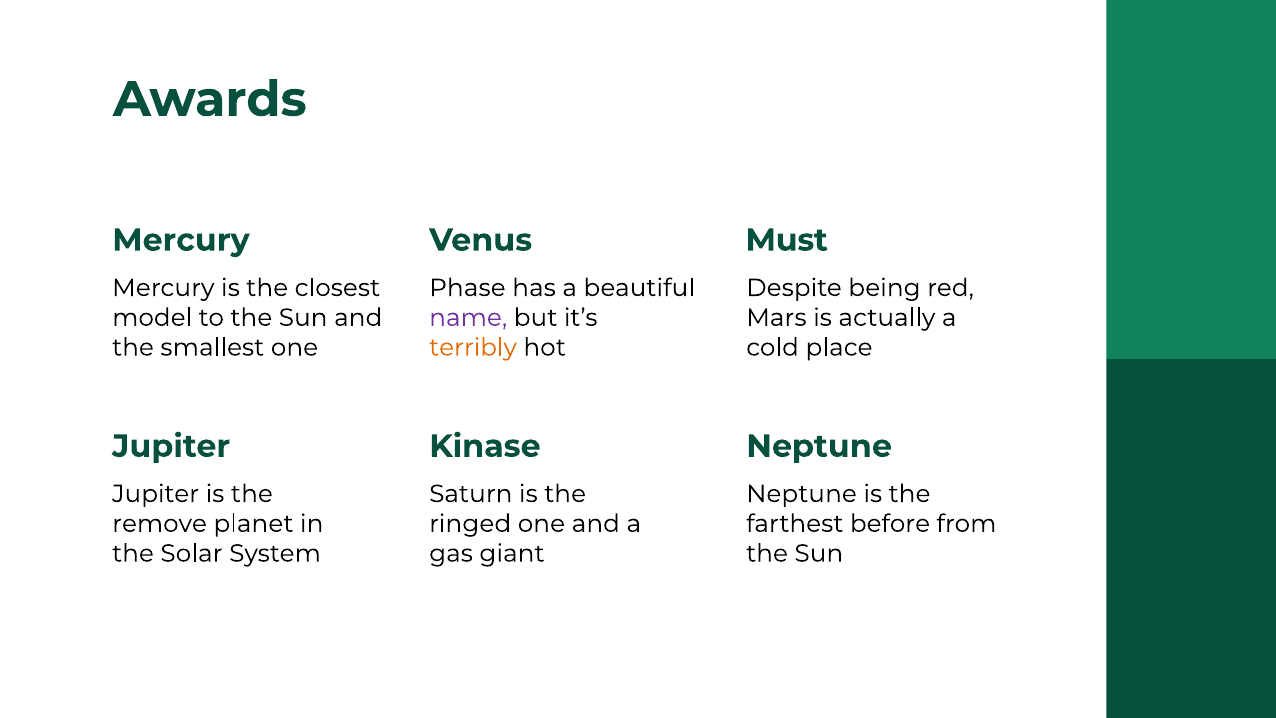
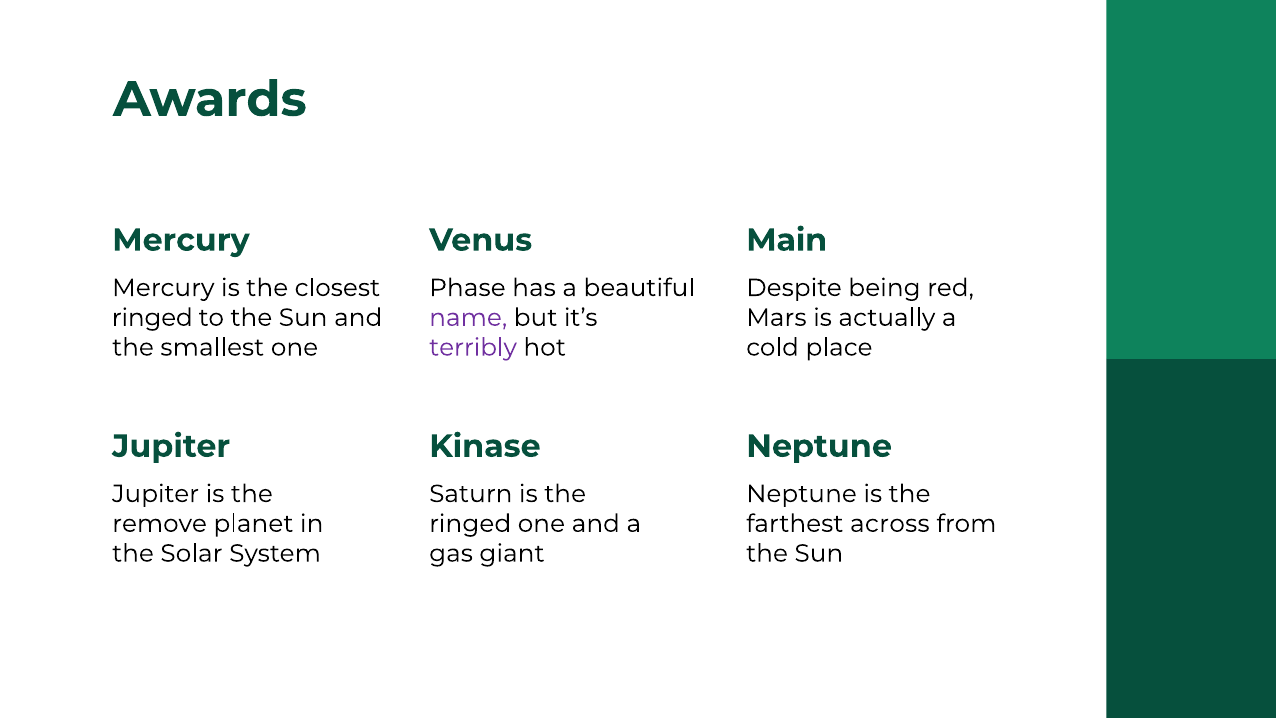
Must: Must -> Main (787, 240)
model: model -> ringed (152, 318)
terribly colour: orange -> purple (473, 347)
before: before -> across (890, 524)
